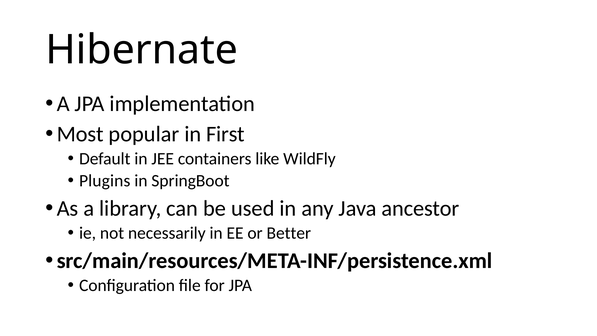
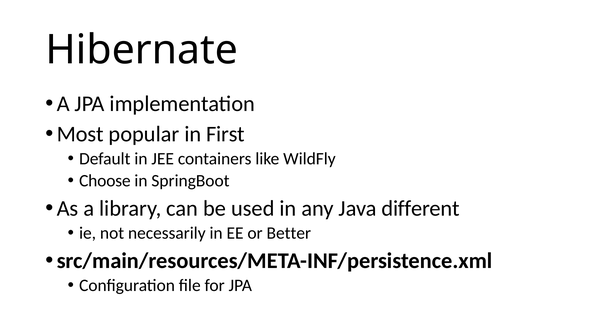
Plugins: Plugins -> Choose (105, 181)
ancestor: ancestor -> different (421, 208)
